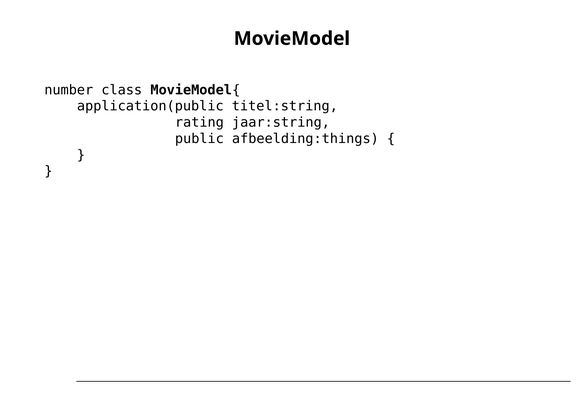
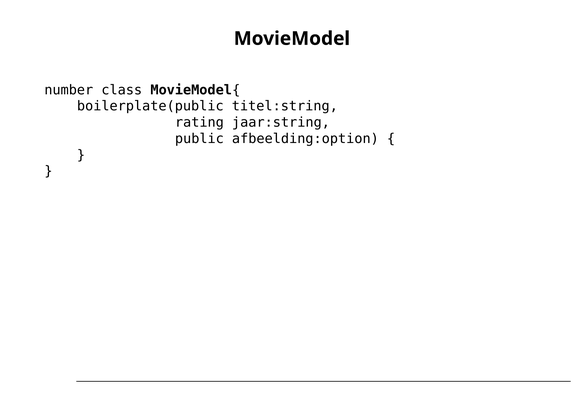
application(public: application(public -> boilerplate(public (150, 106)
afbeelding:things: afbeelding:things -> afbeelding:option (305, 139)
